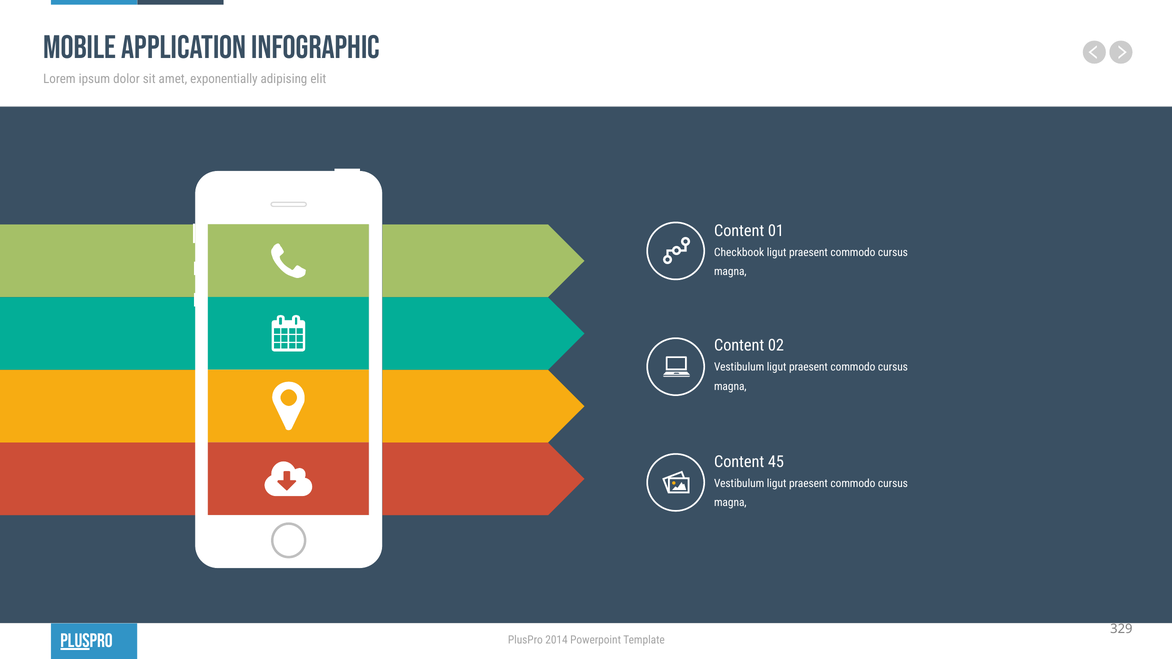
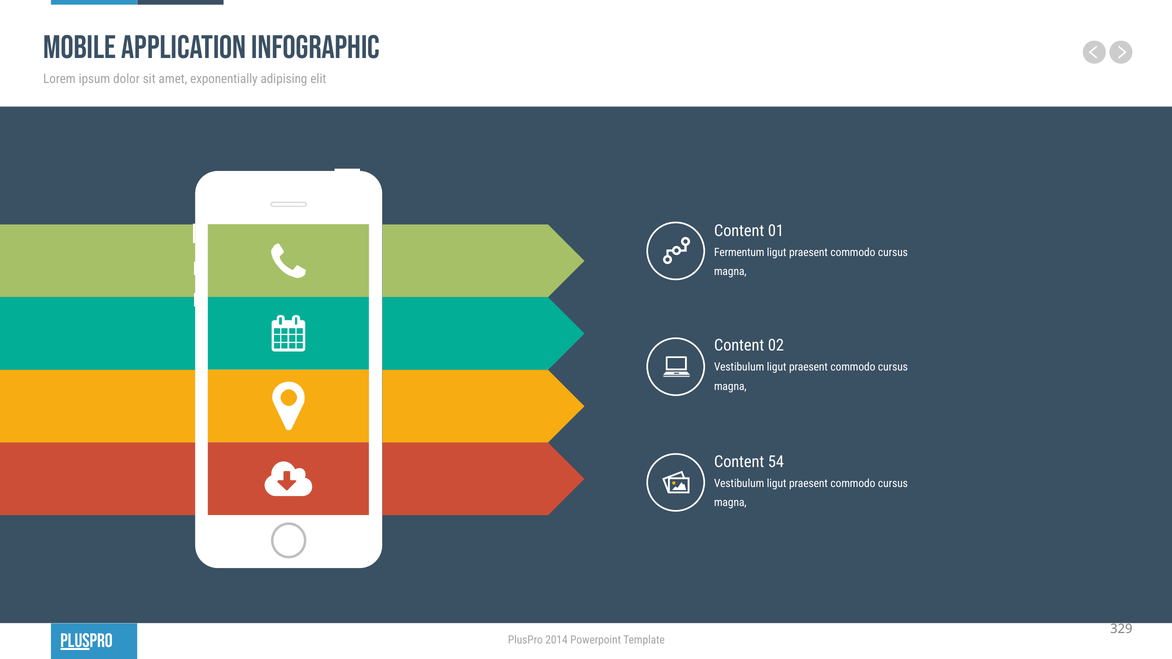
Checkbook: Checkbook -> Fermentum (739, 253)
45: 45 -> 54 (776, 462)
